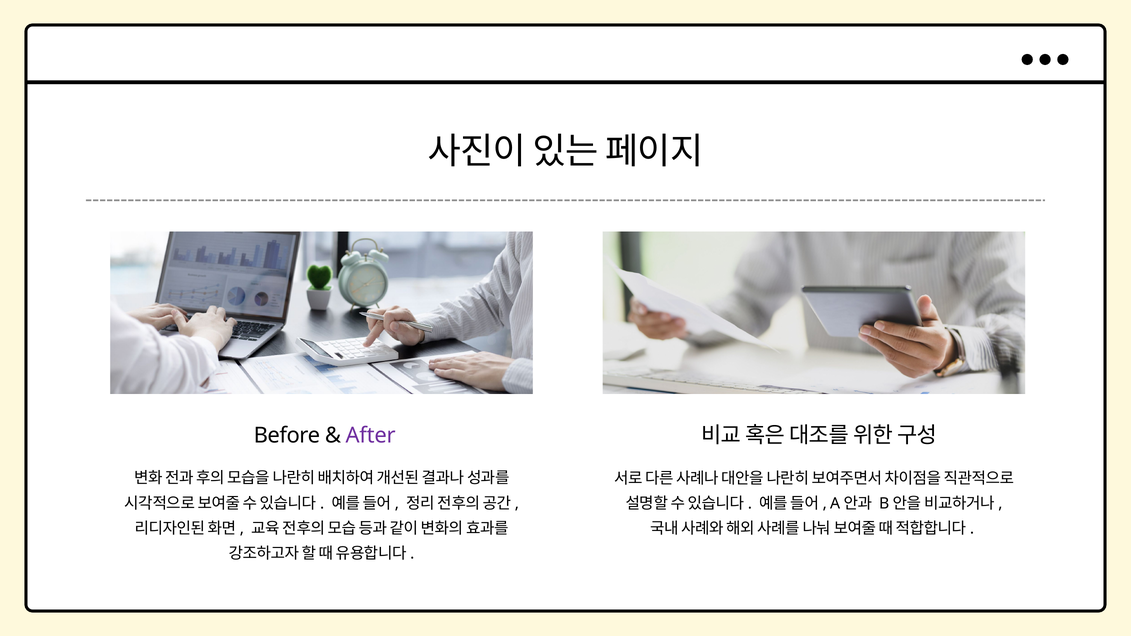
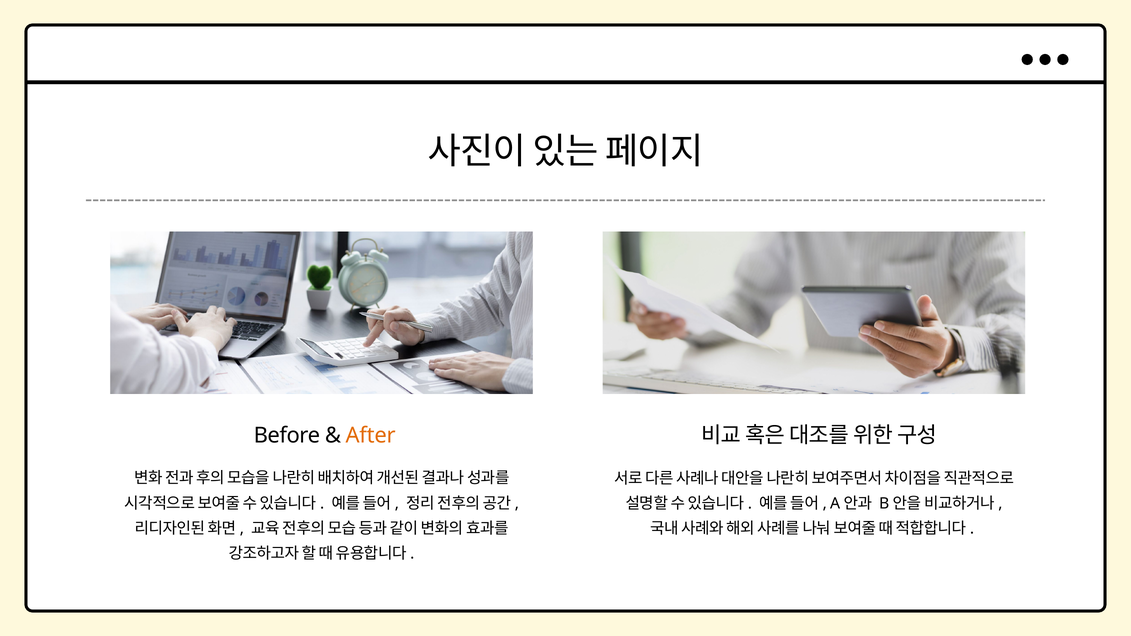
After colour: purple -> orange (371, 436)
